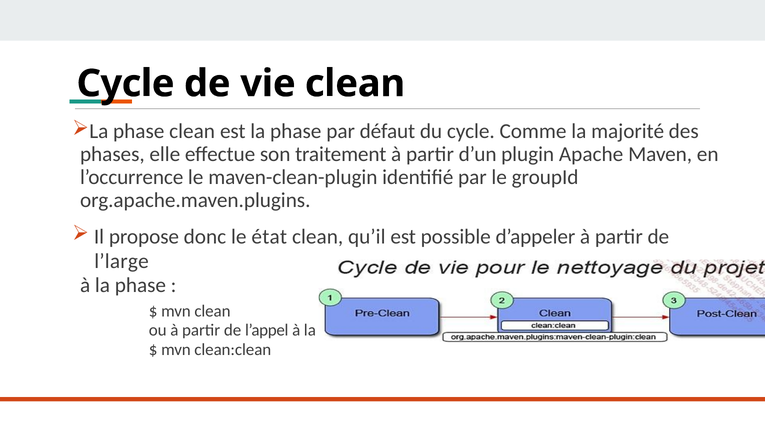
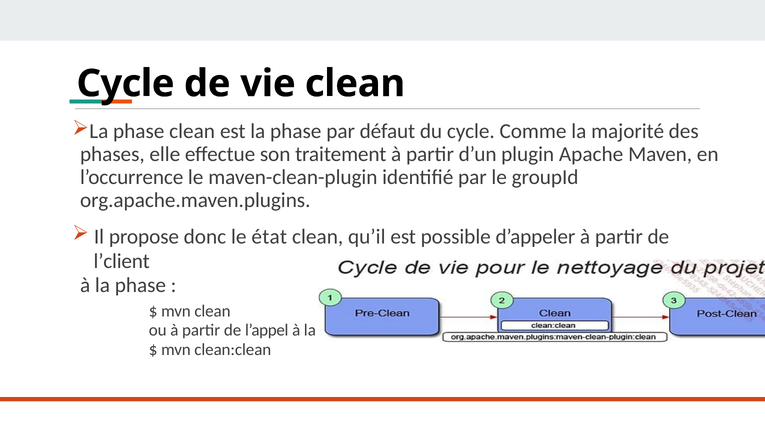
l’large: l’large -> l’client (122, 261)
